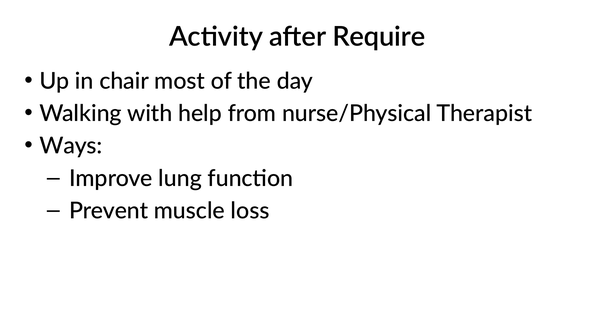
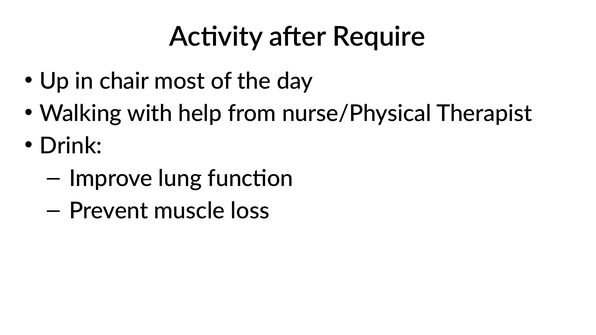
Ways: Ways -> Drink (71, 146)
